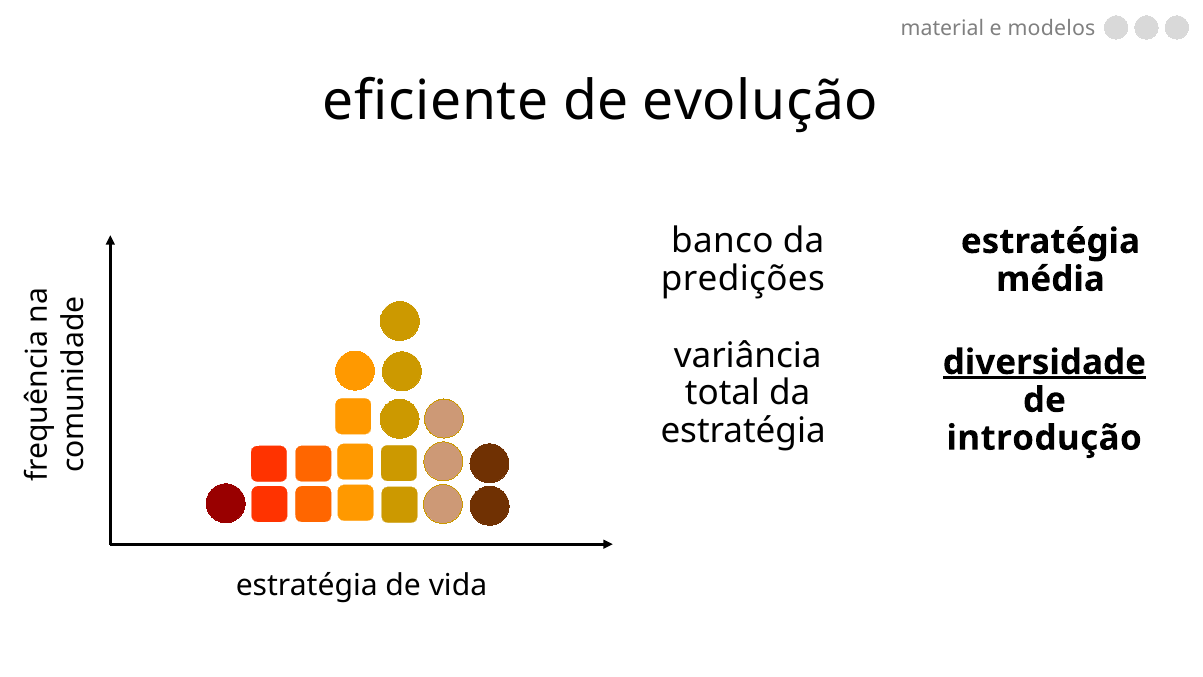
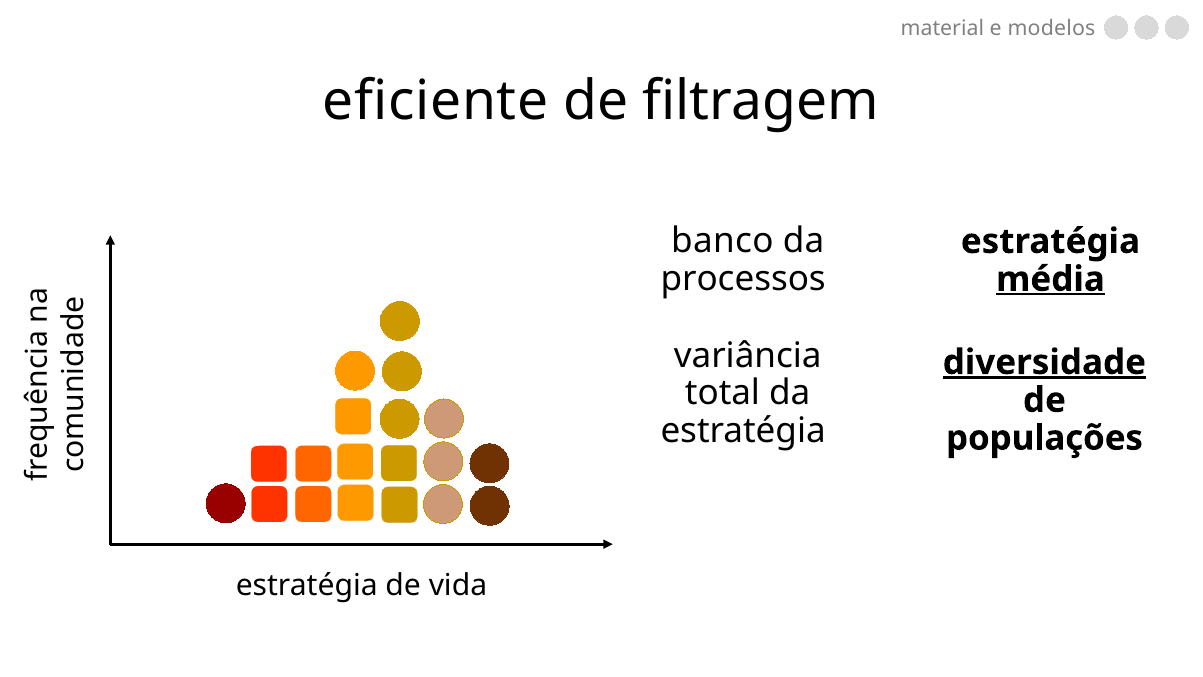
evolução: evolução -> filtragem (761, 101)
predições: predições -> processos (743, 279)
média underline: none -> present (1050, 279)
introdução: introdução -> populações (1044, 438)
